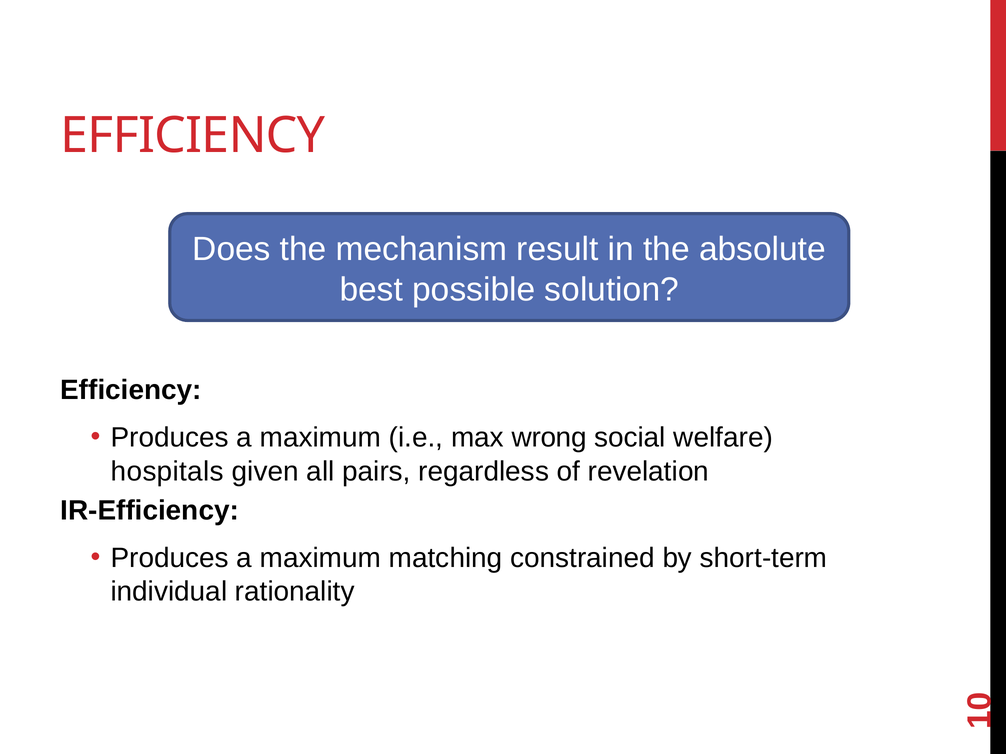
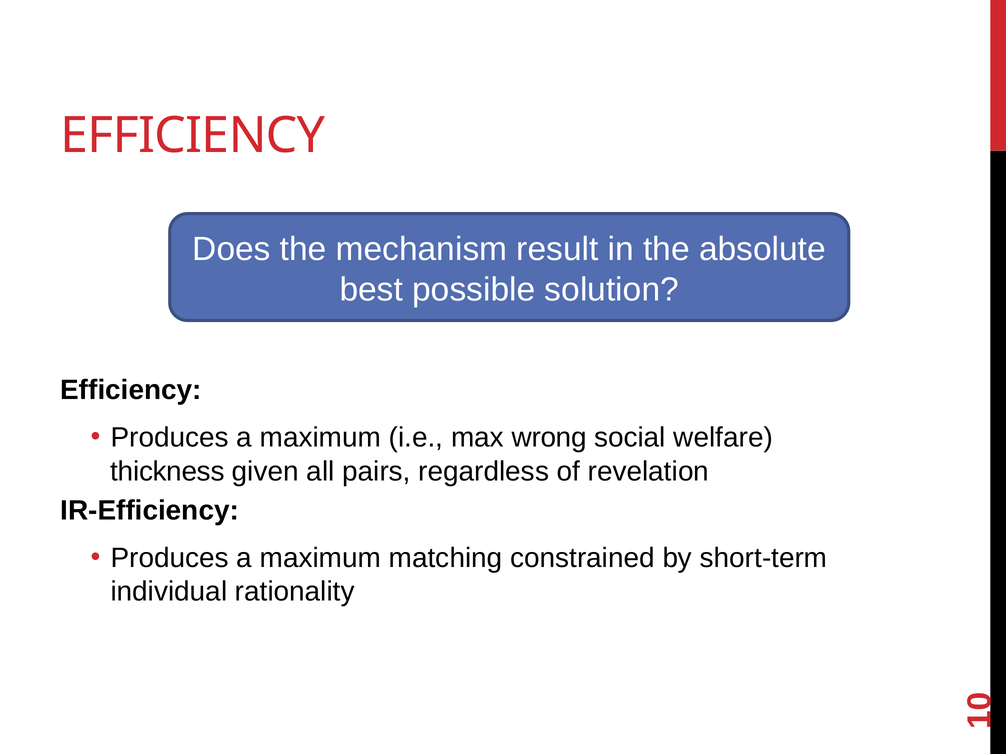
hospitals: hospitals -> thickness (167, 472)
